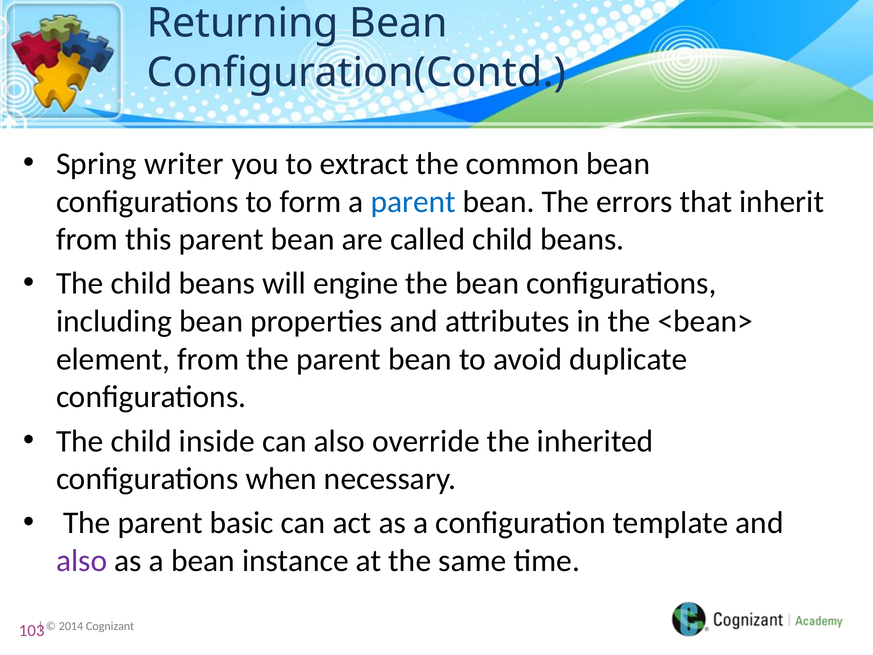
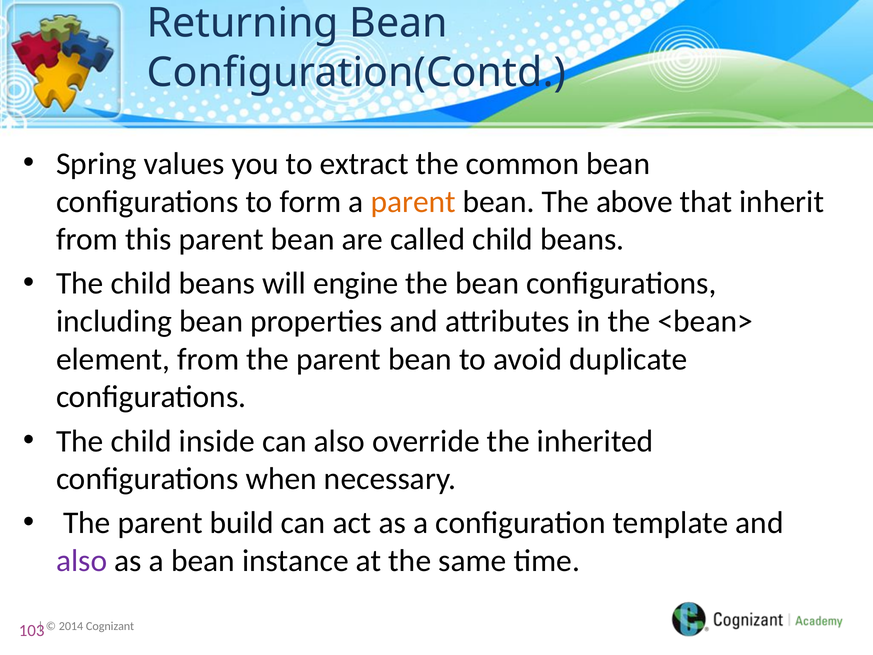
writer: writer -> values (184, 164)
parent colour: blue -> orange (413, 202)
errors: errors -> above (635, 202)
basic: basic -> build (242, 523)
